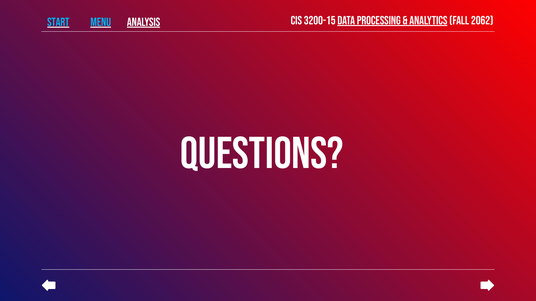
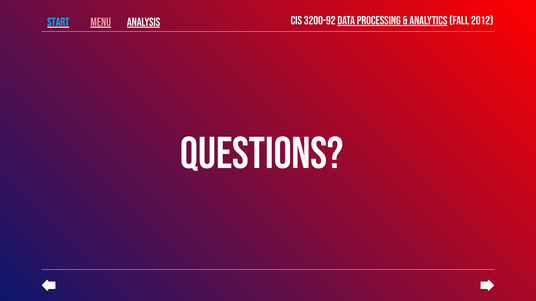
MENU colour: light blue -> pink (101, 22)
3200-15: 3200-15 -> 3200-92 (320, 21)
2062: 2062 -> 2012 (482, 21)
